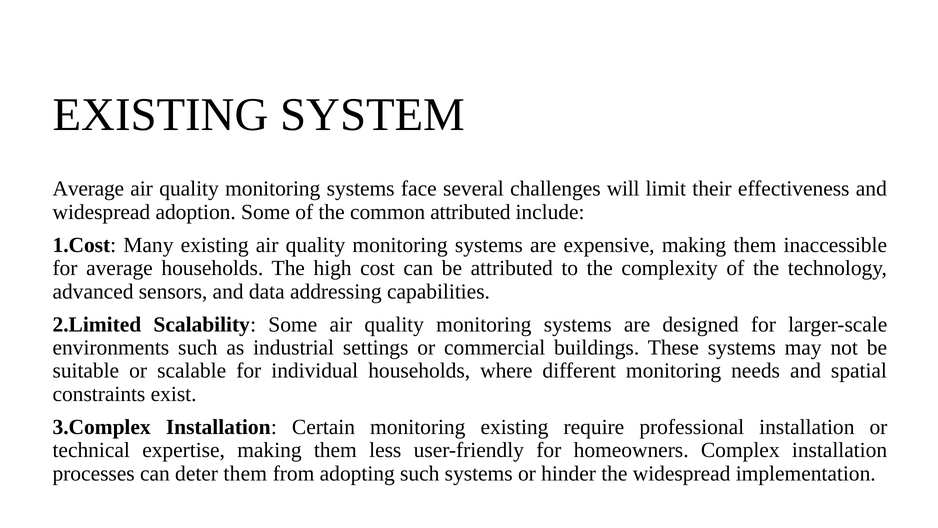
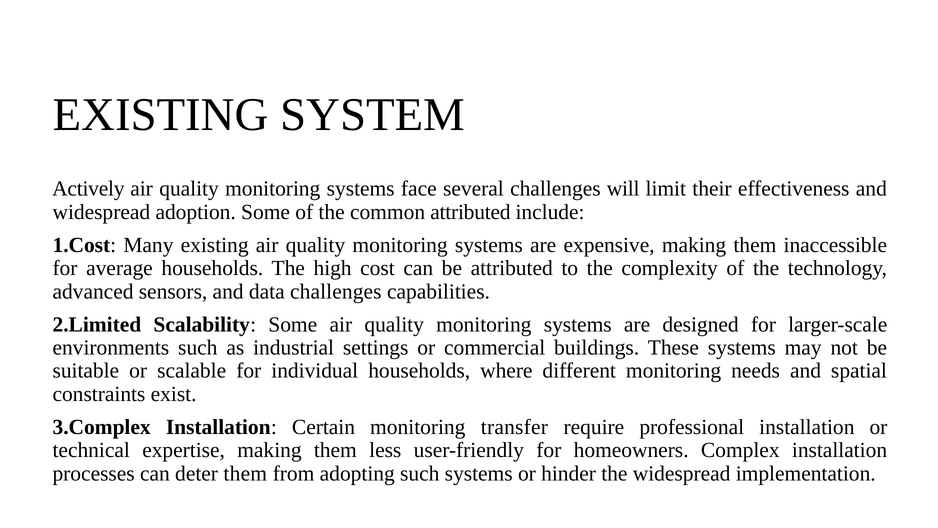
Average: Average -> Actively (88, 189)
data addressing: addressing -> challenges (336, 291)
monitoring existing: existing -> transfer (514, 427)
